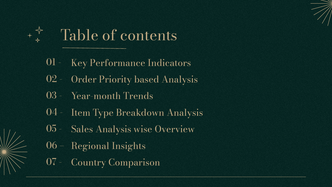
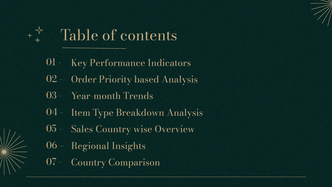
Sales Analysis: Analysis -> Country (113, 129)
